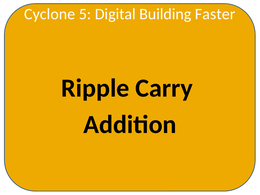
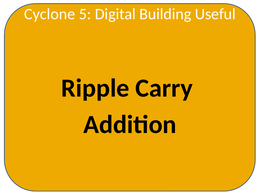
Faster: Faster -> Useful (215, 14)
